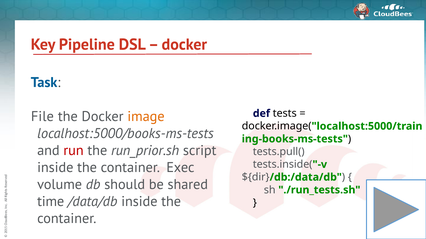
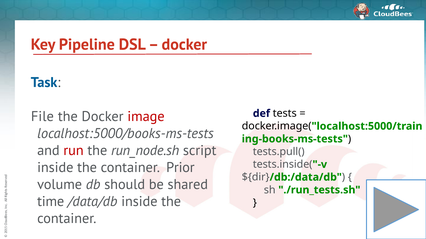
image colour: orange -> red (146, 117)
run_prior.sh: run_prior.sh -> run_node.sh (145, 151)
Exec: Exec -> Prior (180, 168)
